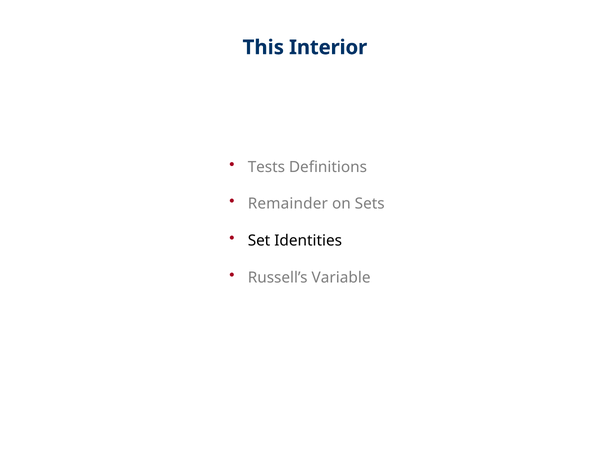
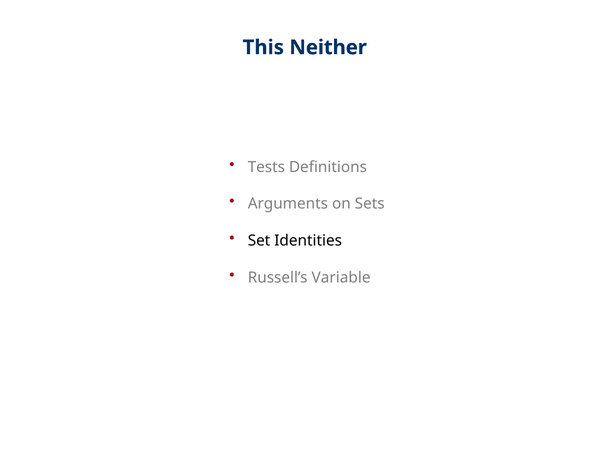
Interior: Interior -> Neither (328, 47)
Remainder: Remainder -> Arguments (288, 204)
